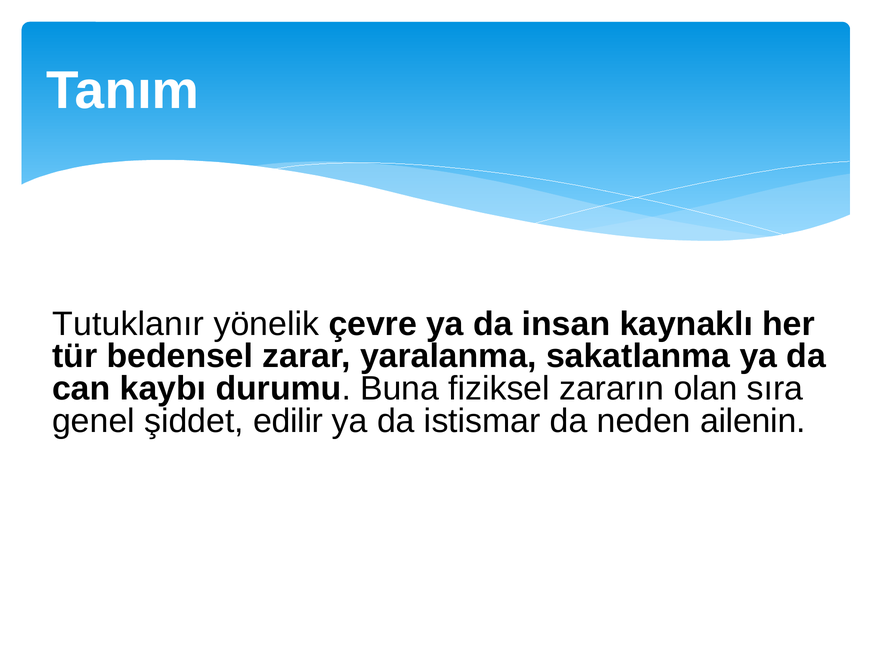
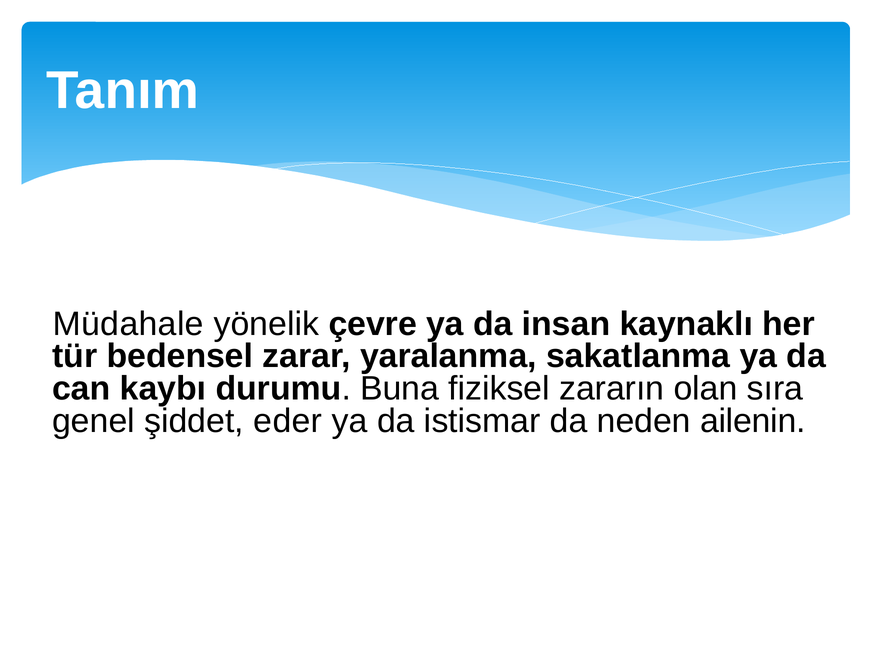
Tutuklanır: Tutuklanır -> Müdahale (128, 324)
edilir: edilir -> eder (288, 421)
